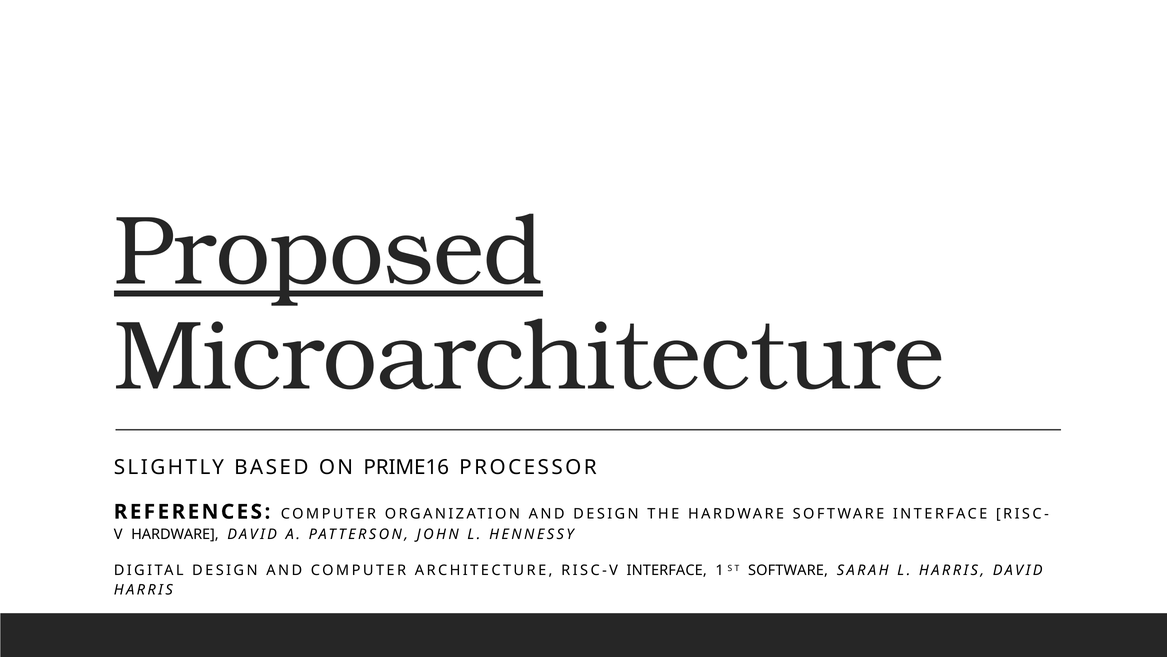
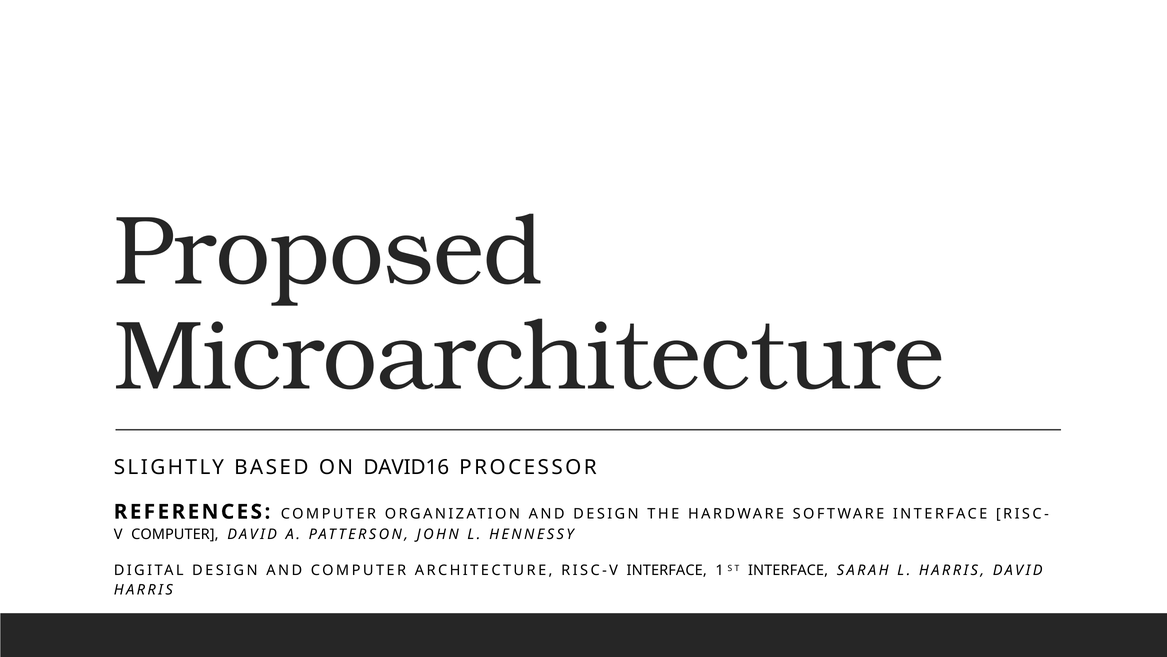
Proposed underline: present -> none (329, 252)
PRIME16: PRIME16 -> DAVID16 (406, 467)
HARDWARE: HARDWARE -> COMPUTER (175, 534)
SOFTWARE: SOFTWARE -> INTERFACE (788, 570)
